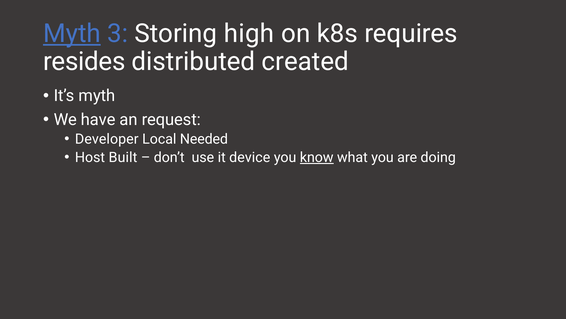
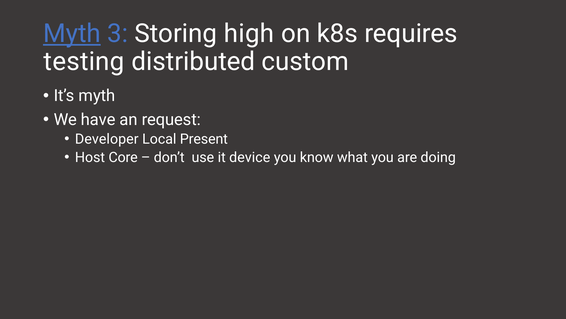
resides: resides -> testing (84, 62)
created: created -> custom (305, 62)
Needed: Needed -> Present (204, 139)
Built: Built -> Core (123, 157)
know underline: present -> none (317, 157)
